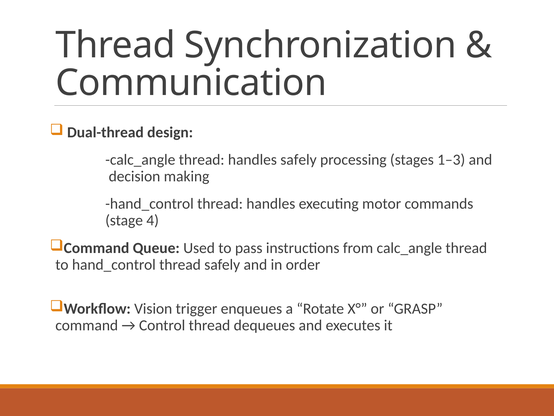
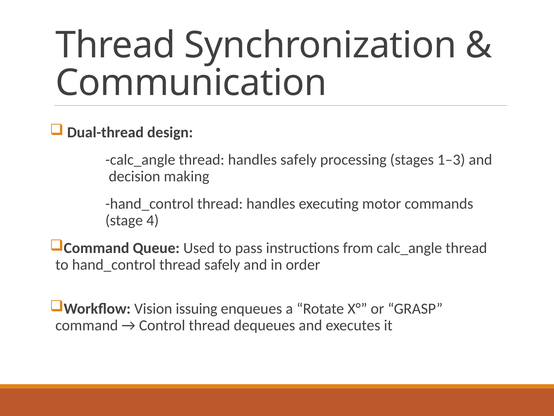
trigger: trigger -> issuing (197, 308)
